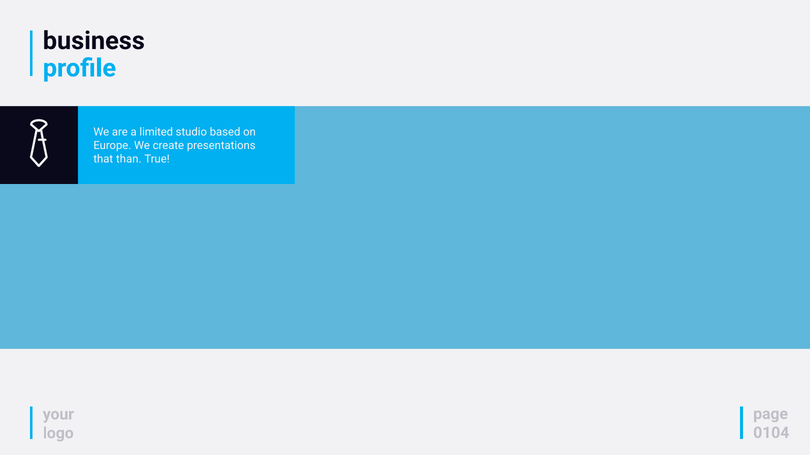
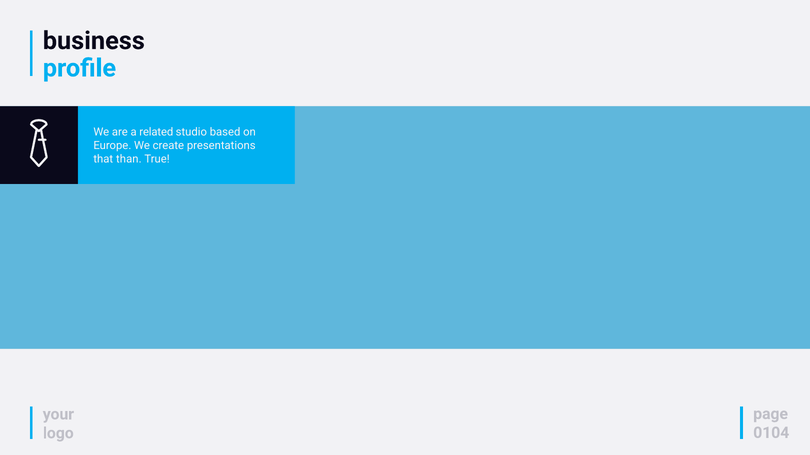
limited: limited -> related (156, 132)
